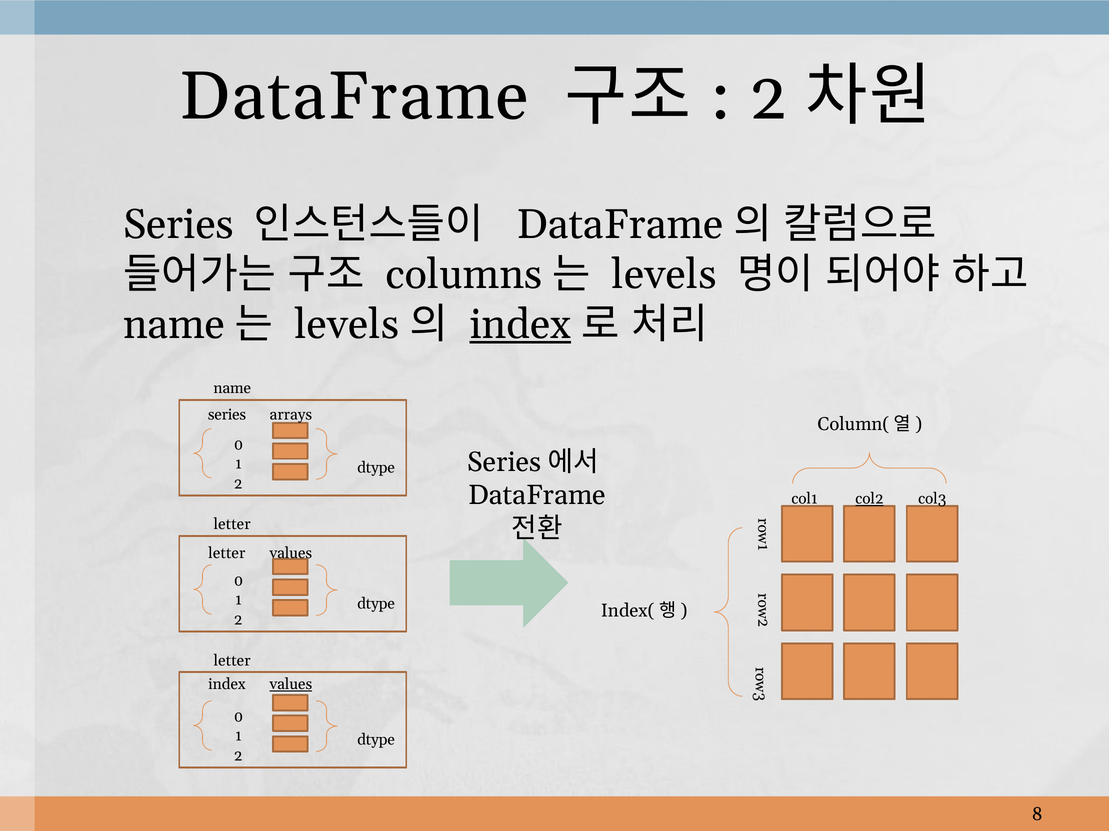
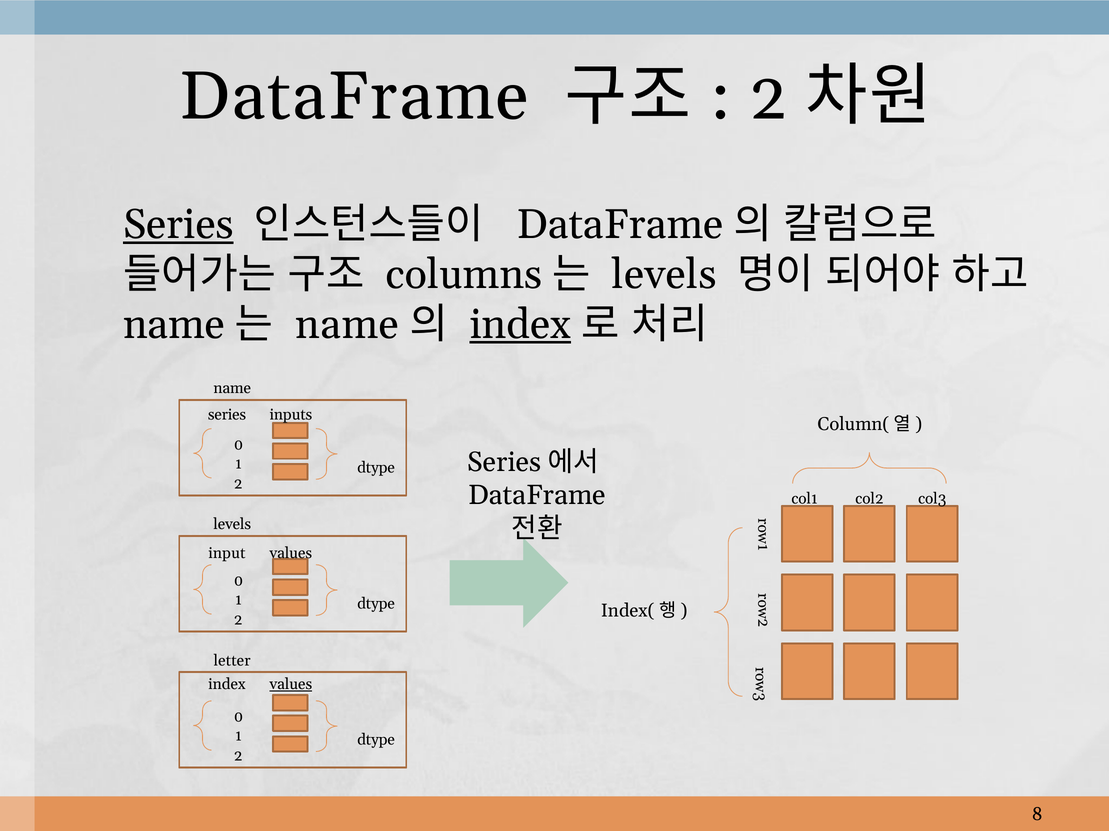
Series underline: none -> present (178, 225)
levels: levels -> name (347, 325)
arrays: arrays -> inputs (291, 415)
col2 underline: present -> none (869, 499)
letter: letter -> levels (232, 525)
letter: letter -> input (227, 554)
